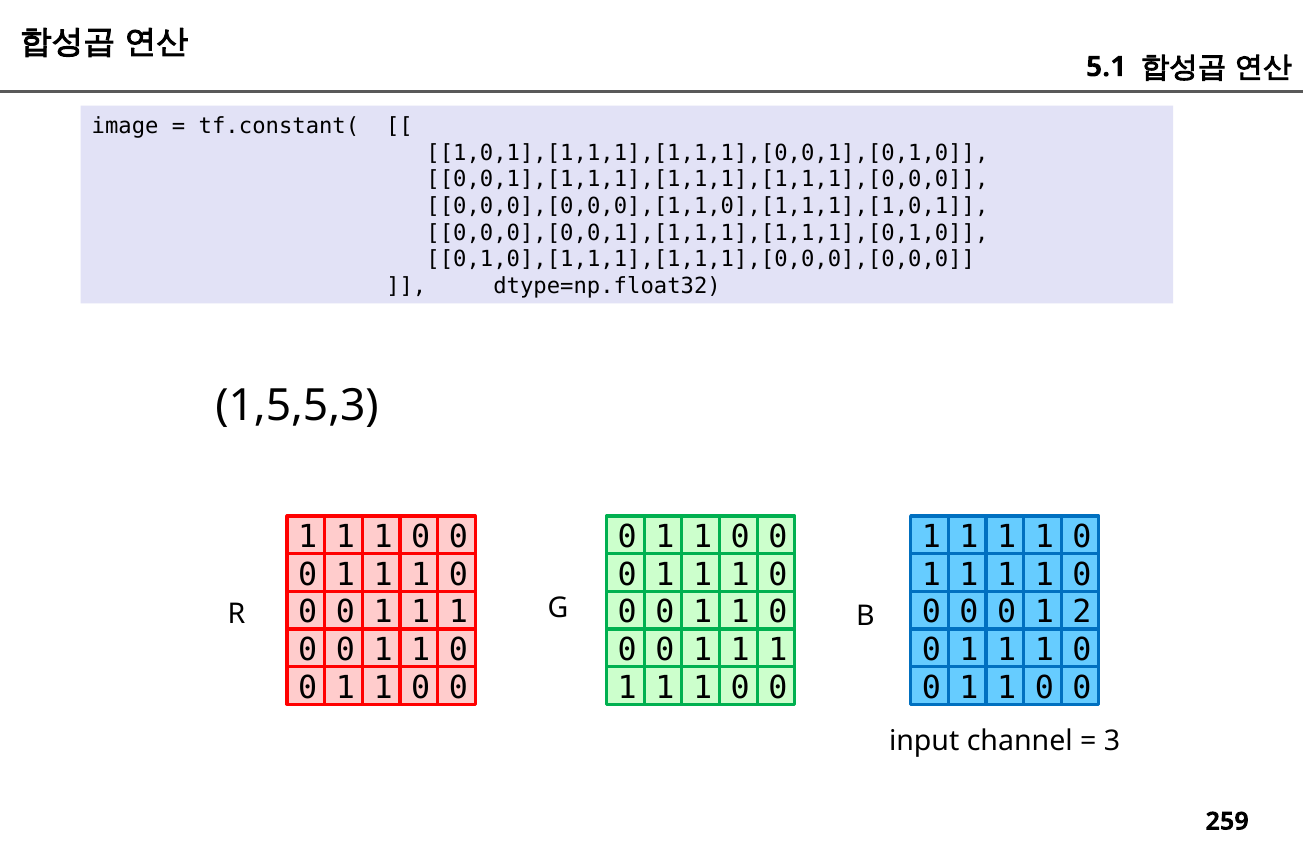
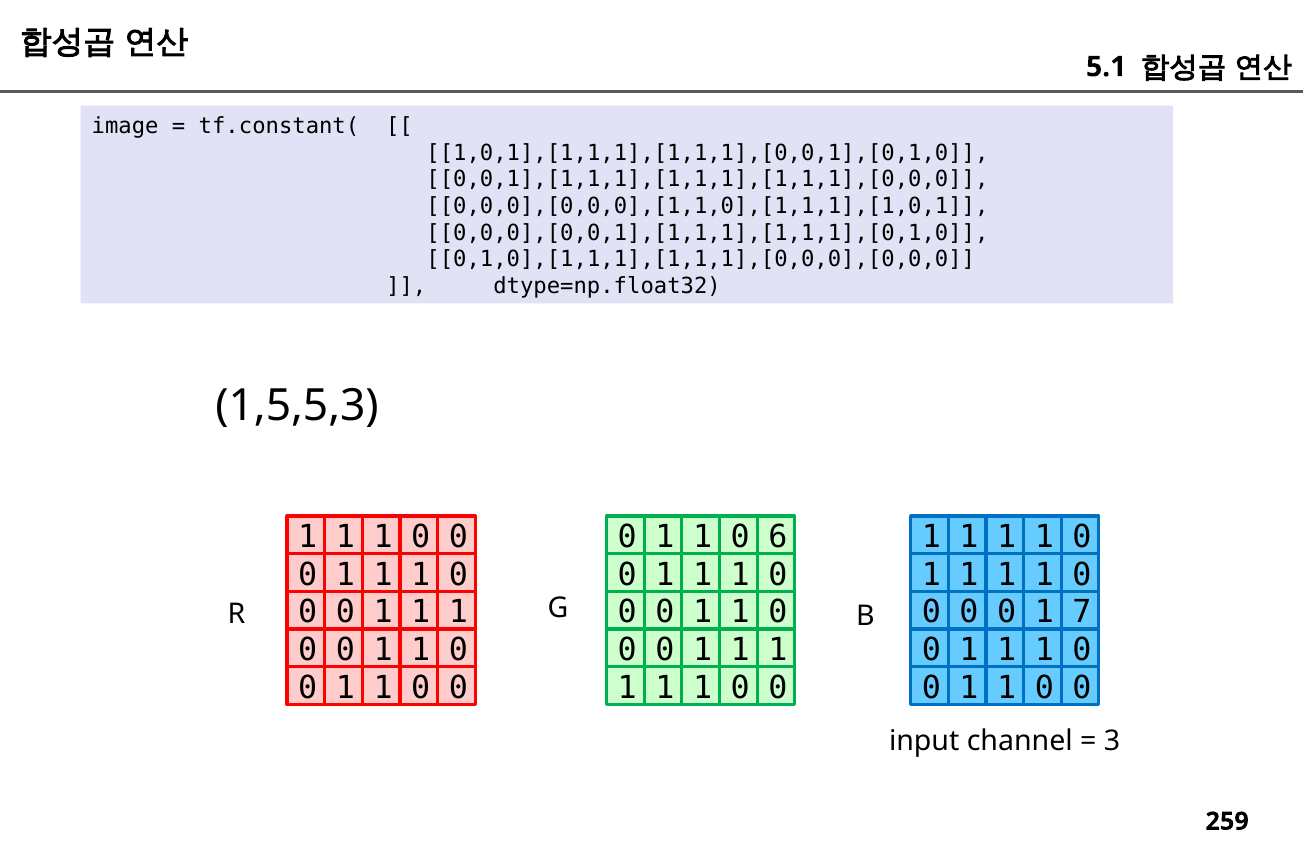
0: 0 -> 6 (778, 537)
2: 2 -> 7 (1082, 612)
